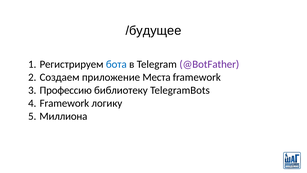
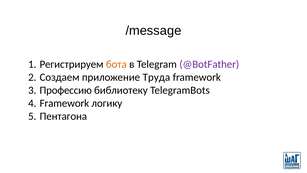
/будущее: /будущее -> /message (153, 31)
бота colour: blue -> orange (116, 64)
Места: Места -> Труда (156, 77)
Миллиона: Миллиона -> Пентагона (63, 116)
